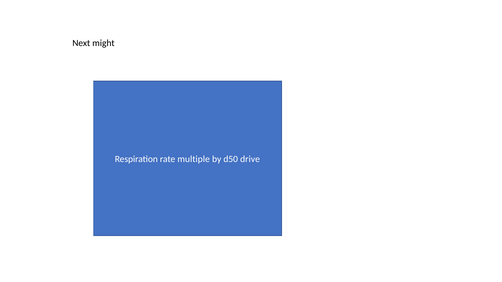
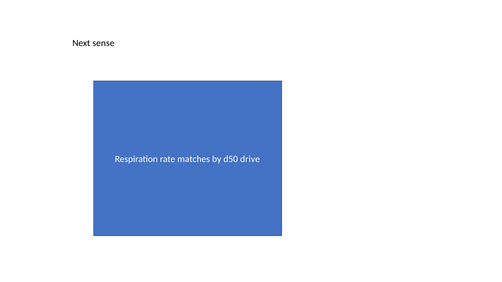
might: might -> sense (103, 43)
multiple: multiple -> matches (194, 159)
